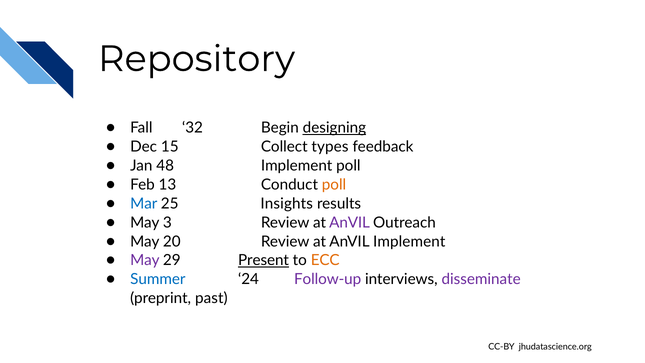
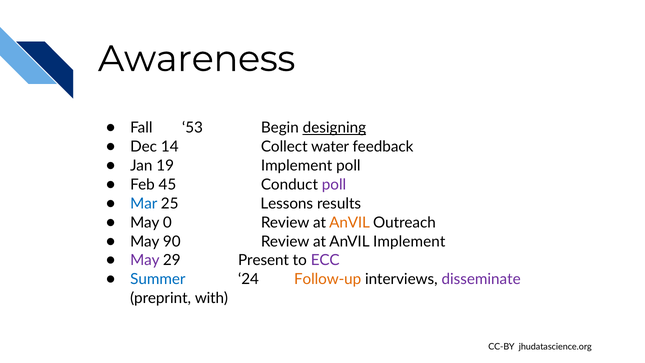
Repository: Repository -> Awareness (197, 59)
32: 32 -> 53 (192, 128)
15: 15 -> 14 (170, 147)
types: types -> water (330, 147)
48: 48 -> 19 (165, 166)
13: 13 -> 45 (167, 185)
poll colour: orange -> purple (334, 185)
Insights: Insights -> Lessons (287, 204)
3: 3 -> 0 (167, 222)
AnVIL colour: purple -> orange (350, 222)
20: 20 -> 90 (172, 241)
Present underline: present -> none (263, 260)
ECC colour: orange -> purple (325, 260)
Follow-up colour: purple -> orange (328, 279)
past: past -> with (211, 298)
